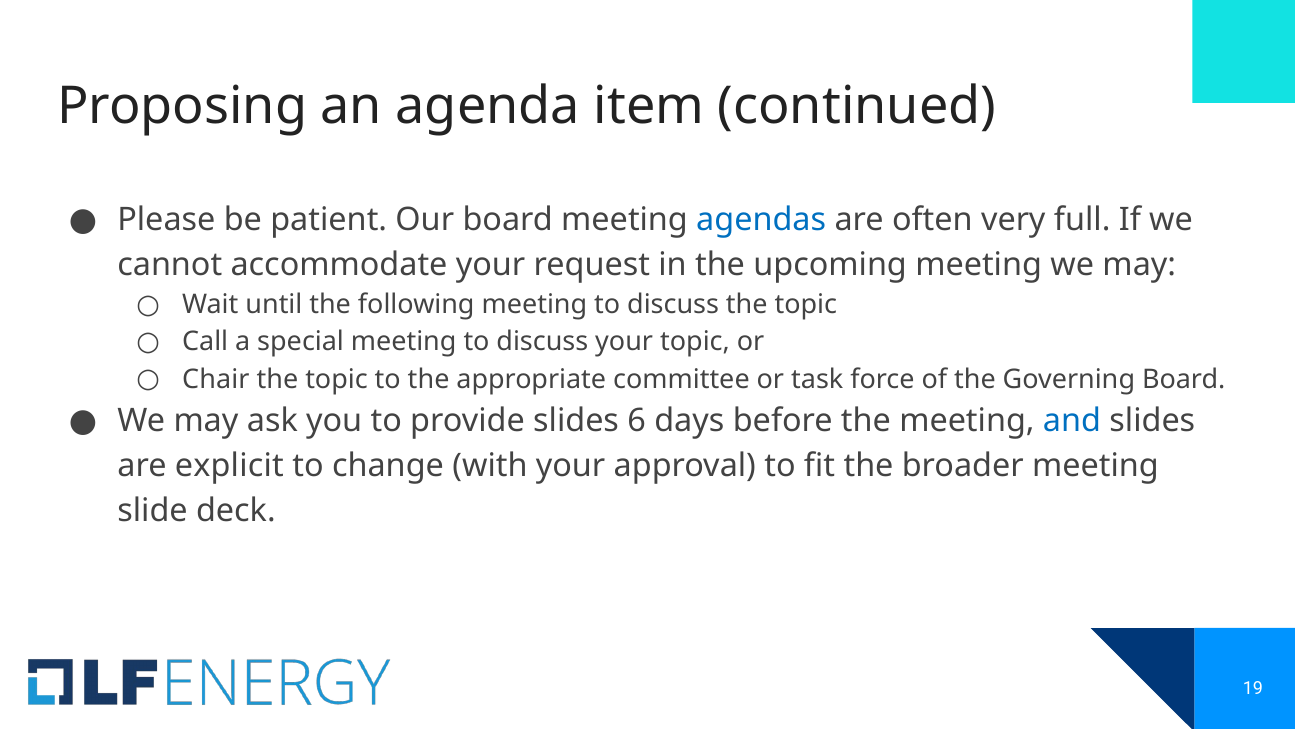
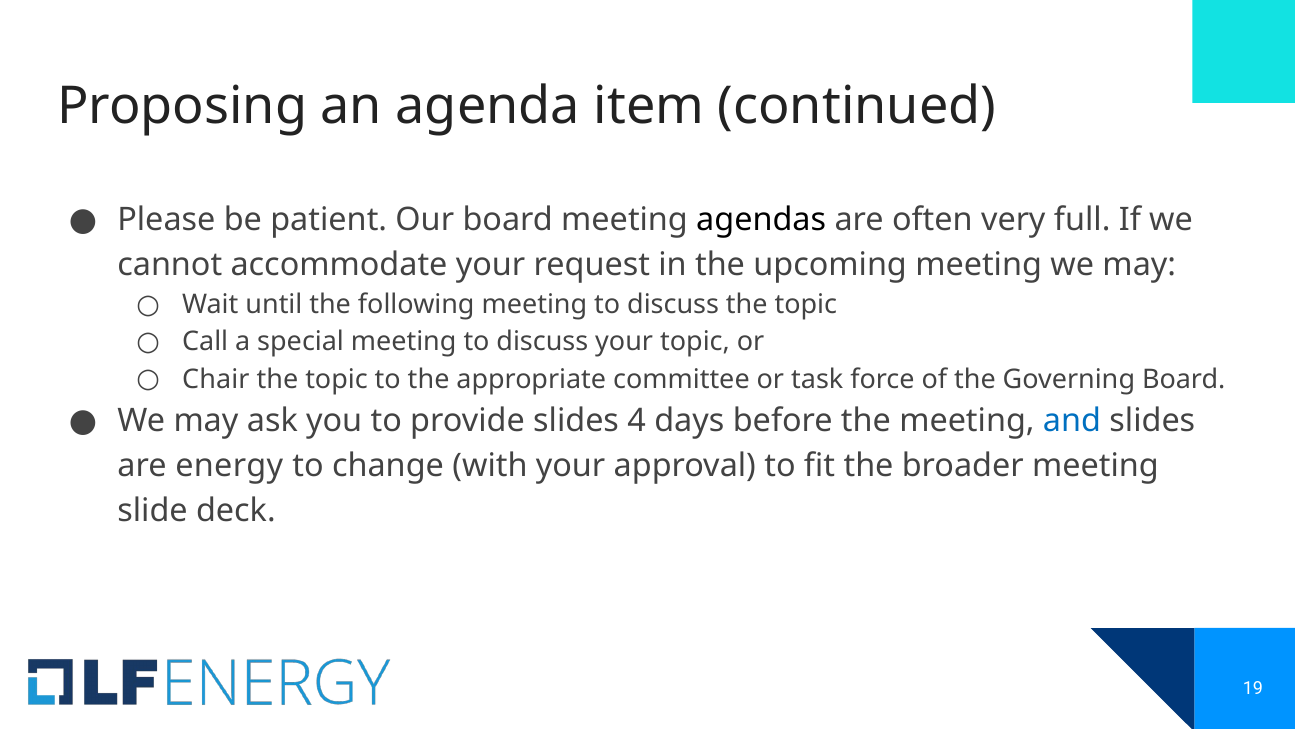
agendas colour: blue -> black (761, 220)
6: 6 -> 4 (637, 421)
explicit: explicit -> energy (229, 465)
